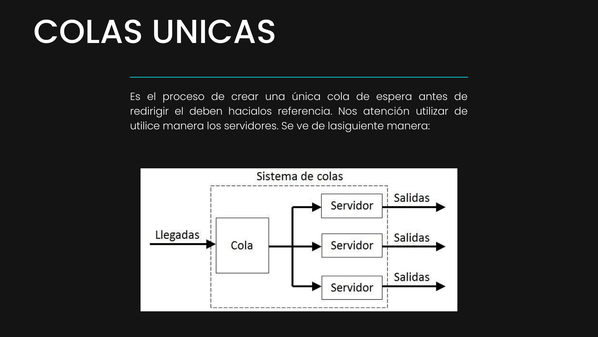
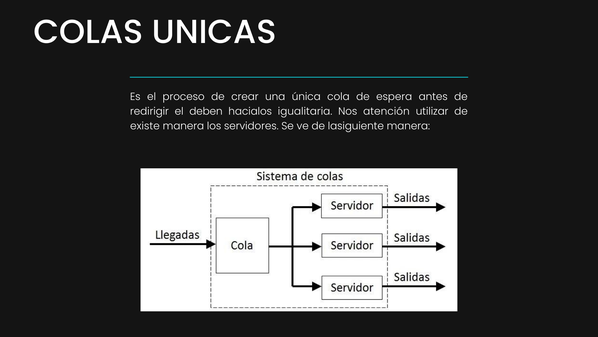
referencia: referencia -> igualitaria (305, 111)
utilice: utilice -> existe (145, 126)
